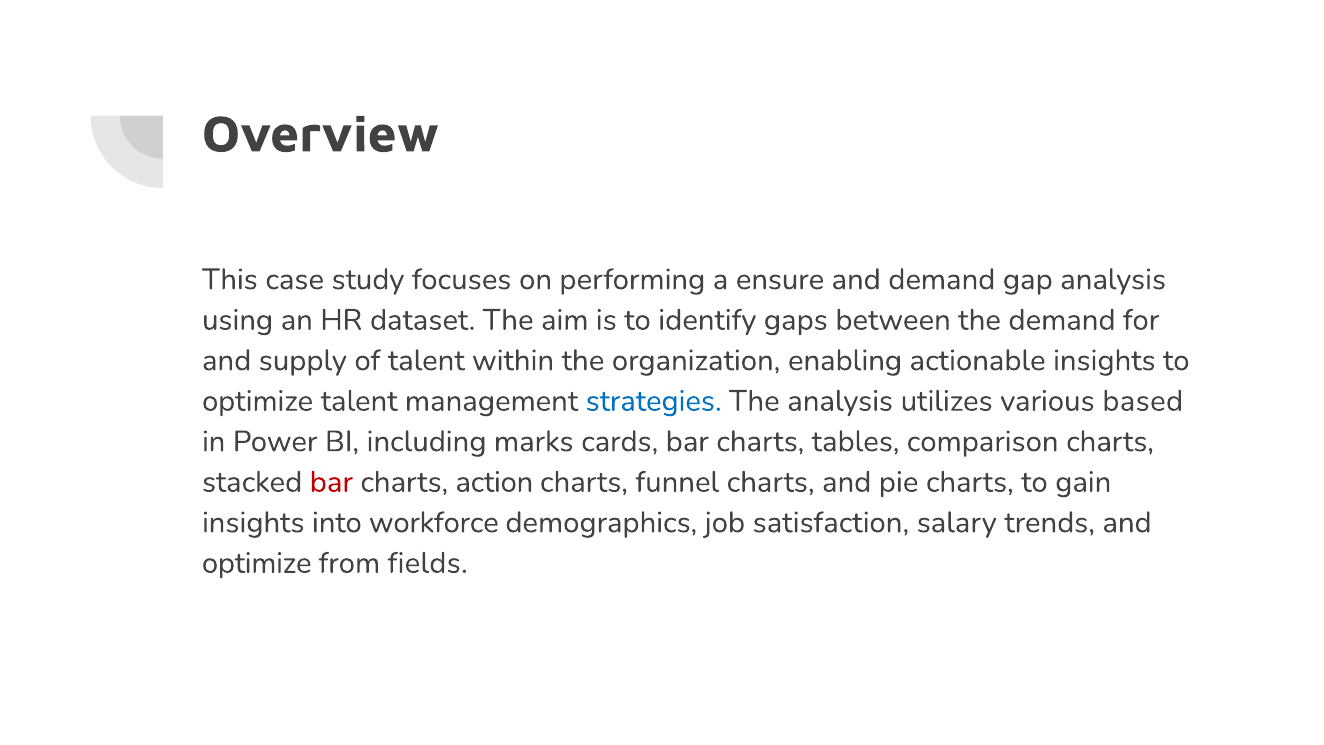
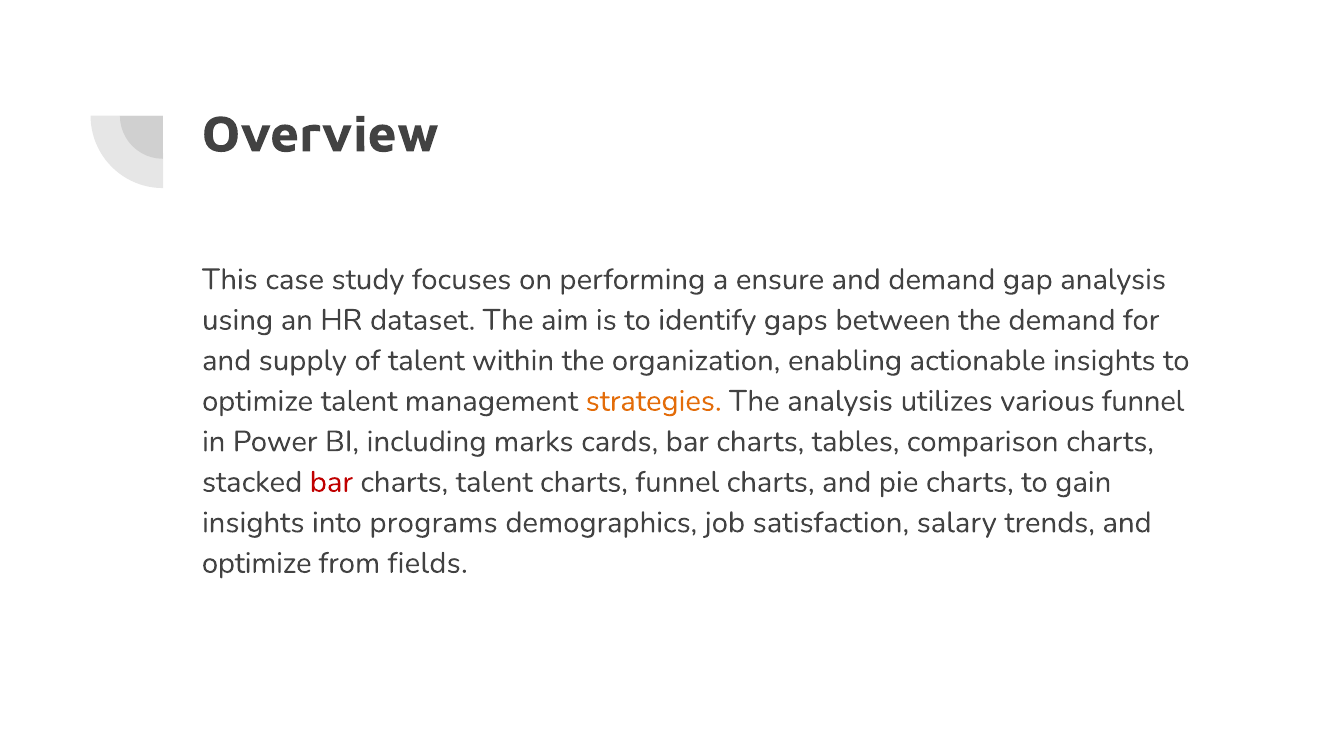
strategies colour: blue -> orange (654, 401)
various based: based -> funnel (1143, 401)
charts action: action -> talent (494, 482)
workforce: workforce -> programs (434, 522)
